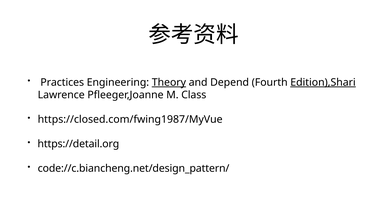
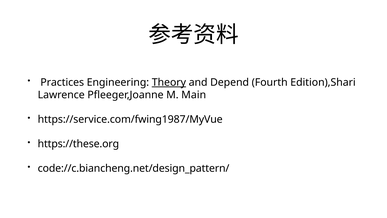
Edition),Shari underline: present -> none (323, 82)
Class: Class -> Main (194, 95)
https://closed.com/fwing1987/MyVue: https://closed.com/fwing1987/MyVue -> https://service.com/fwing1987/MyVue (130, 119)
https://detail.org: https://detail.org -> https://these.org (78, 144)
